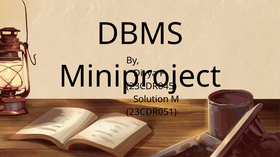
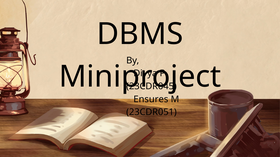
Solution: Solution -> Ensures (151, 100)
